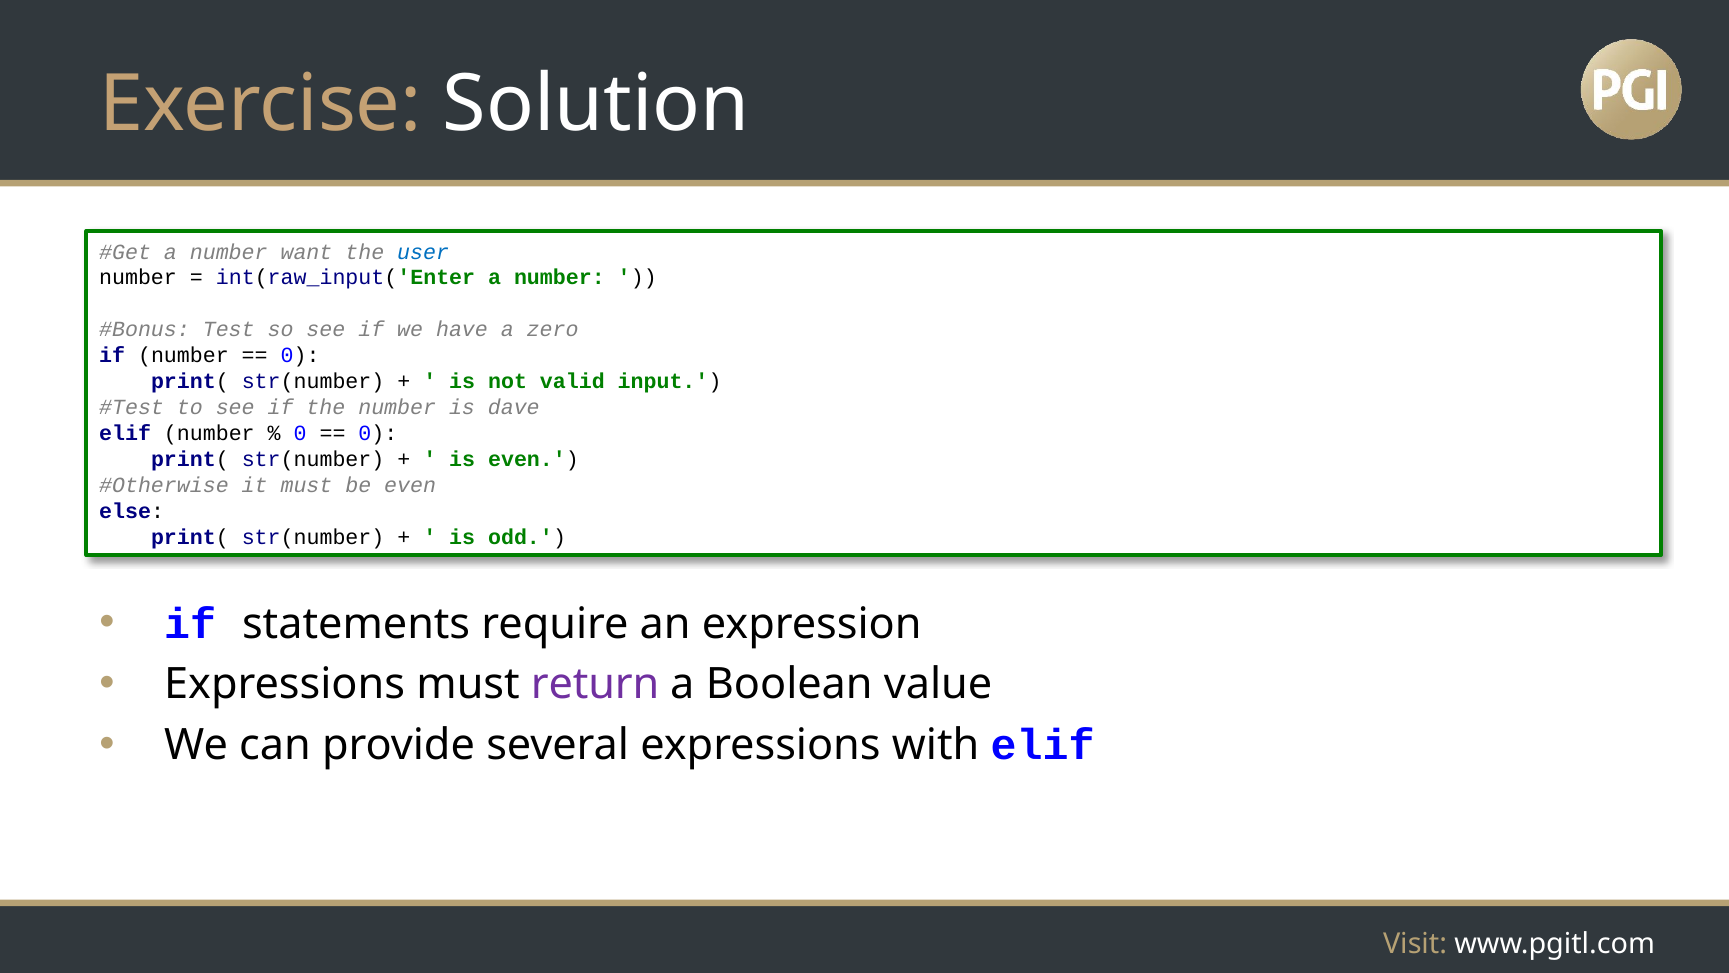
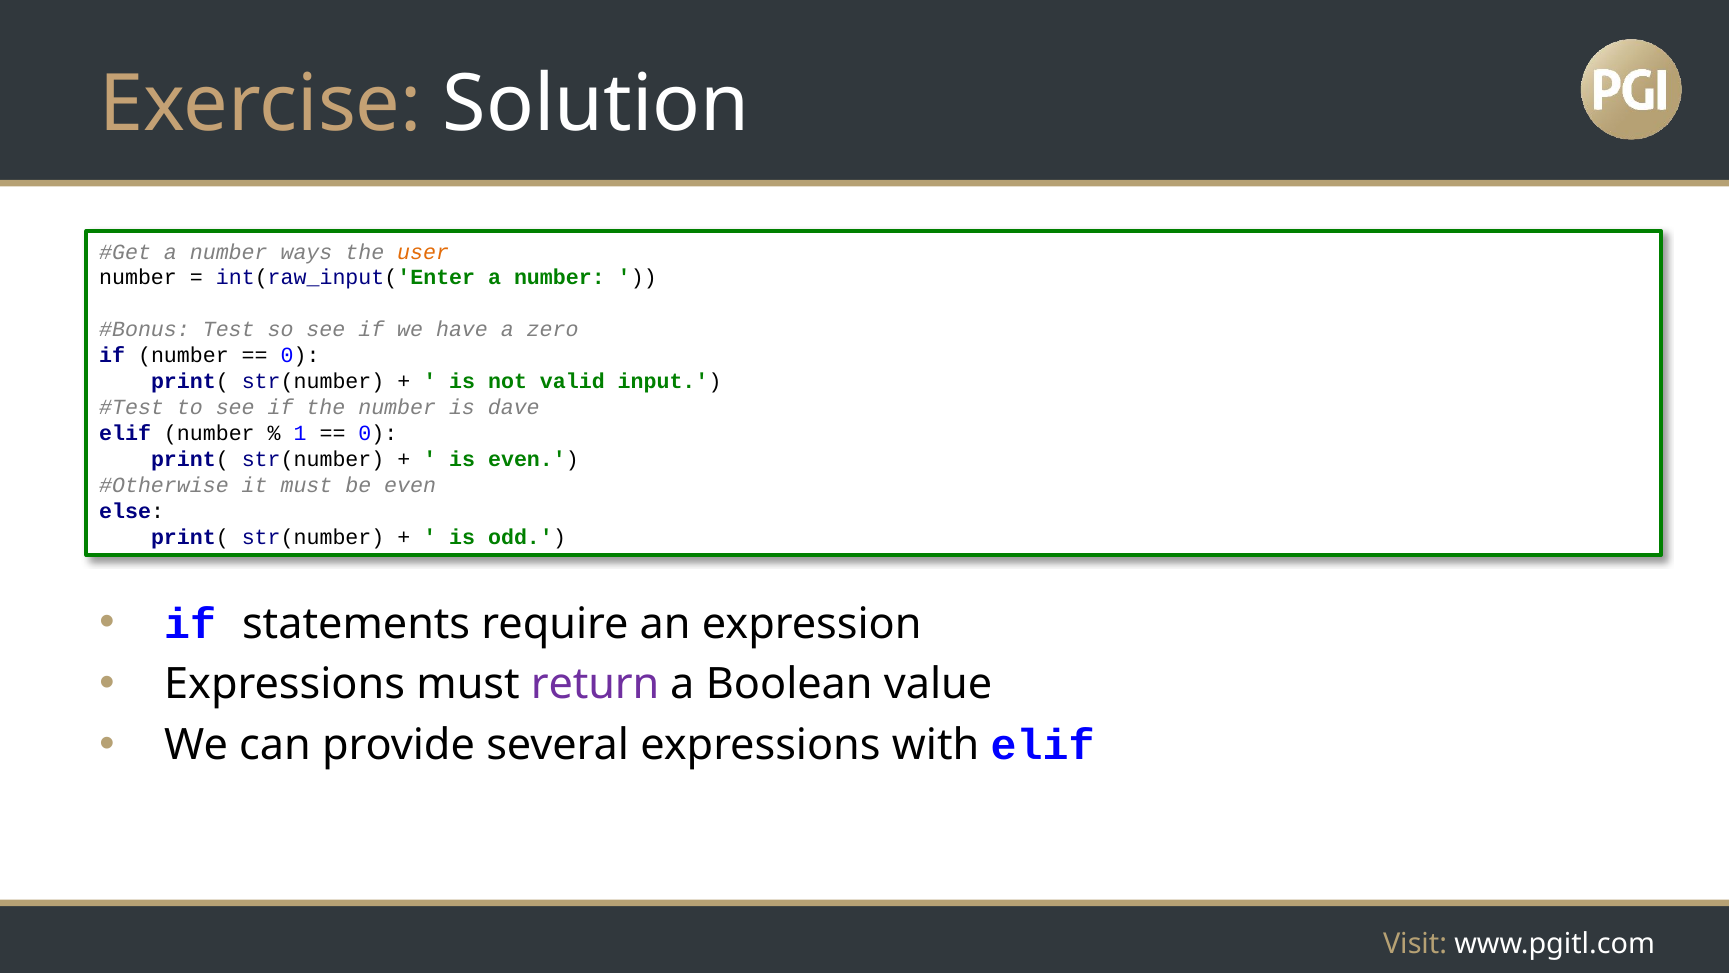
want: want -> ways (306, 252)
user colour: blue -> orange (423, 252)
0: 0 -> 1 (300, 433)
